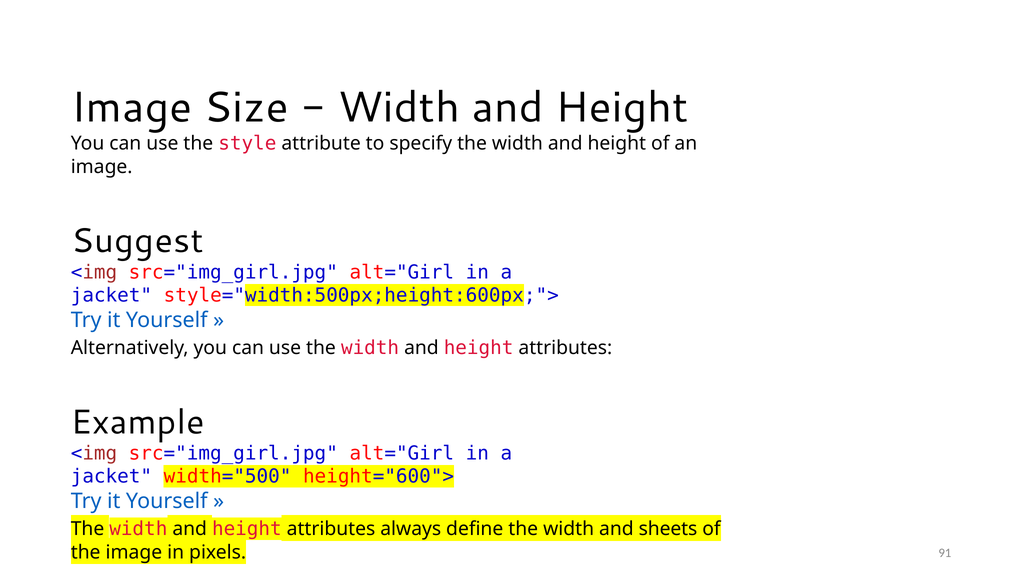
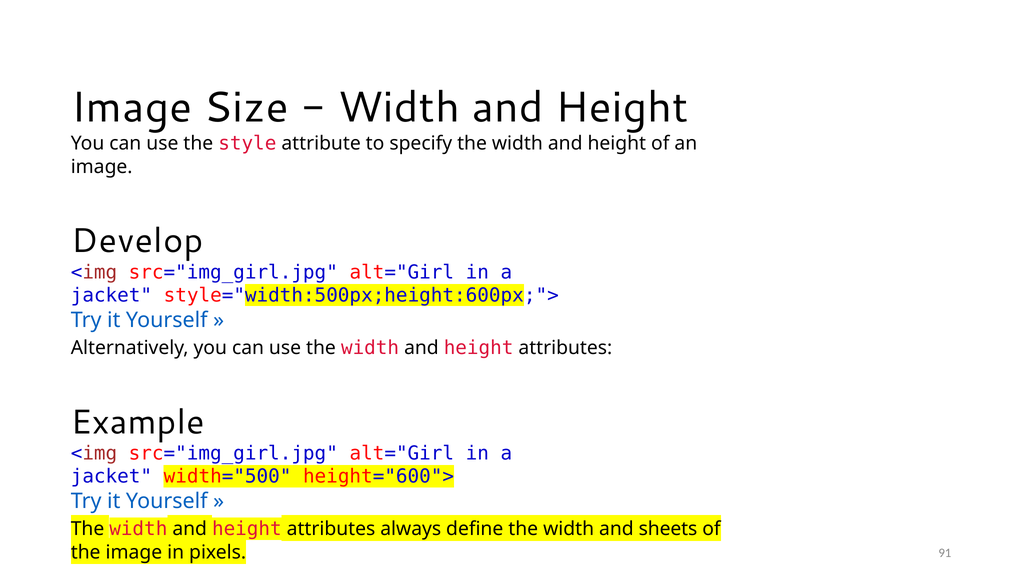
Suggest: Suggest -> Develop (137, 241)
